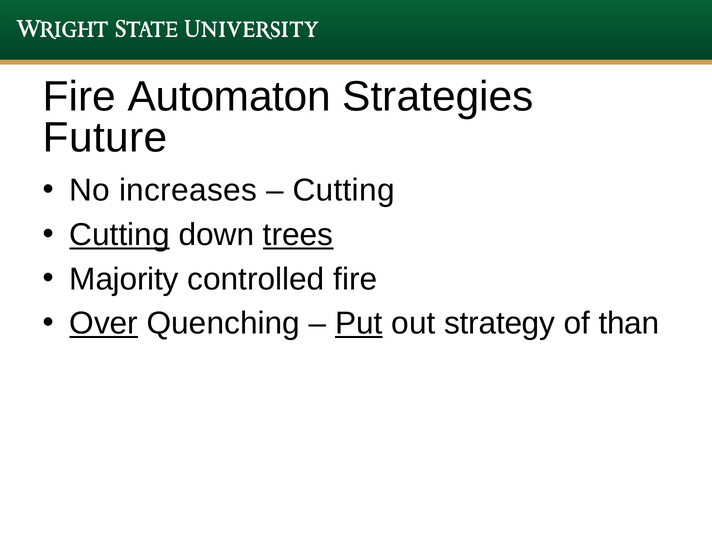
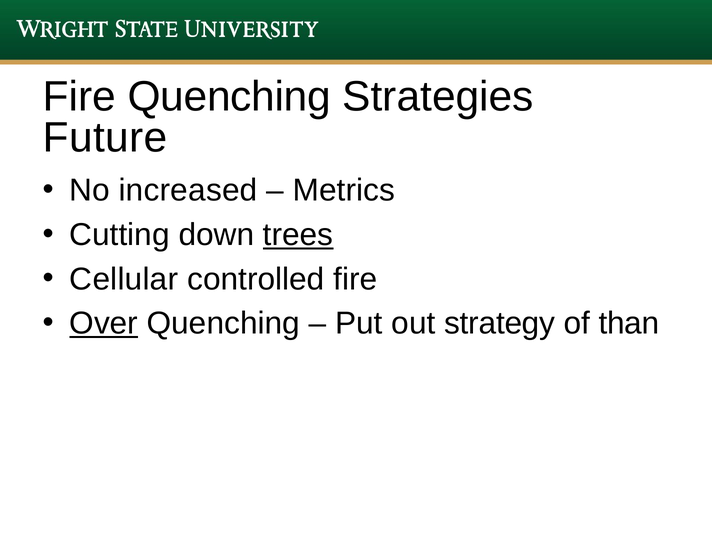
Fire Automaton: Automaton -> Quenching (229, 97)
increases: increases -> increased (188, 190)
Cutting: Cutting -> Metrics (344, 190)
Cutting underline: present -> none (120, 235)
Majority: Majority -> Cellular (124, 279)
Put underline: present -> none (359, 323)
